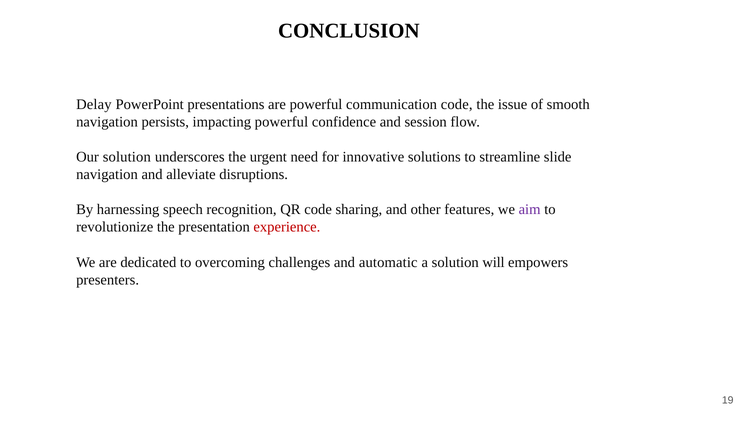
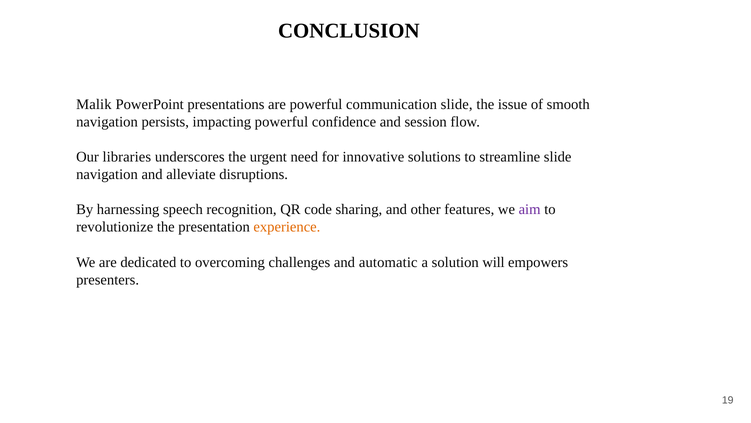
Delay: Delay -> Malik (94, 104)
communication code: code -> slide (457, 104)
Our solution: solution -> libraries (127, 157)
experience colour: red -> orange (287, 227)
